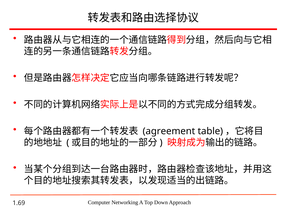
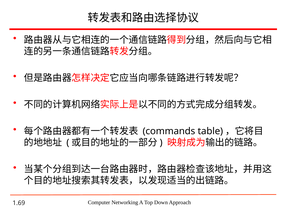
agreement: agreement -> commands (169, 131)
